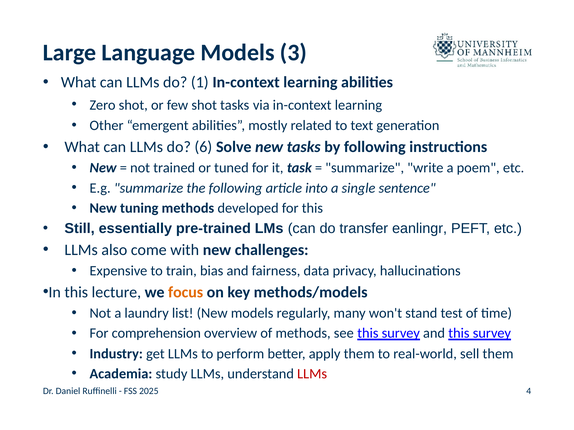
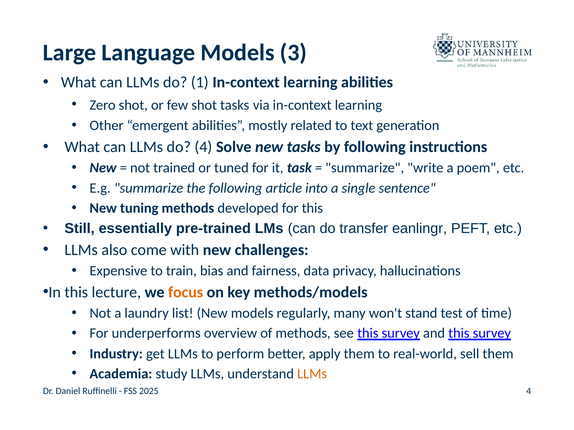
do 6: 6 -> 4 (203, 147)
comprehension: comprehension -> underperforms (156, 334)
LLMs colour: red -> orange (312, 374)
